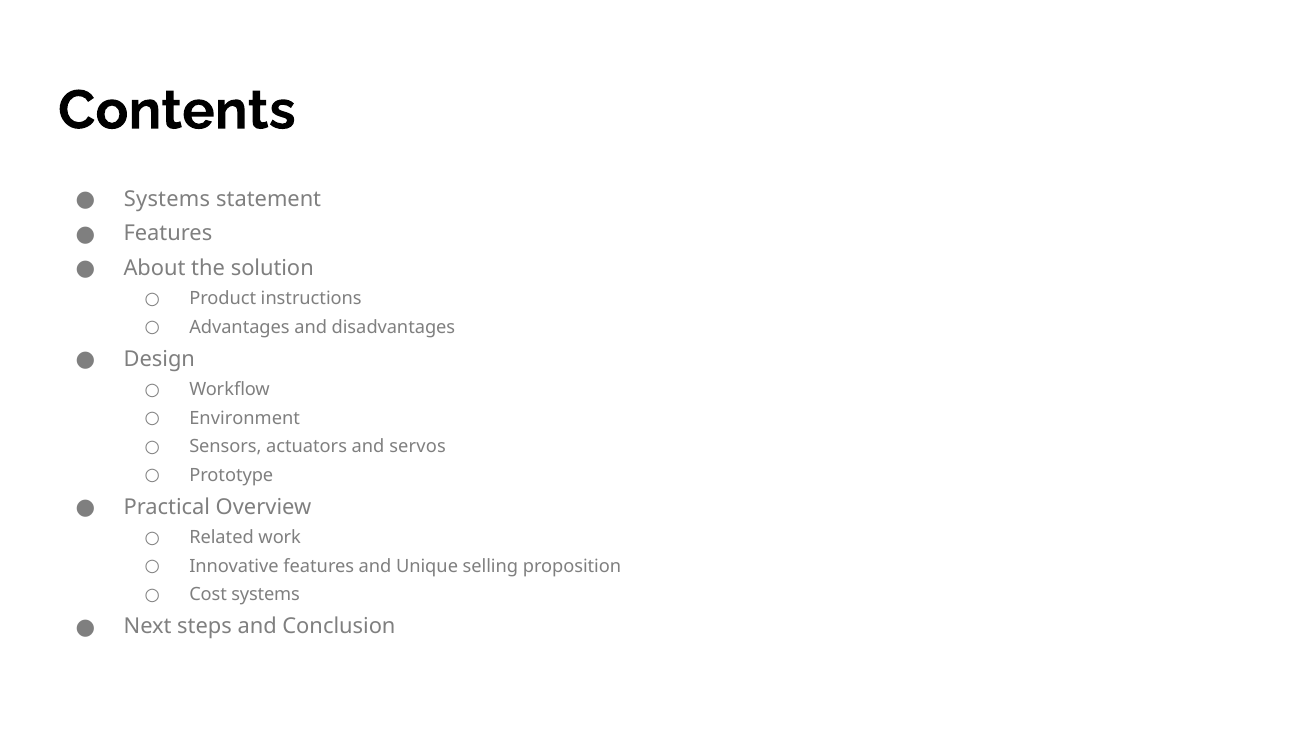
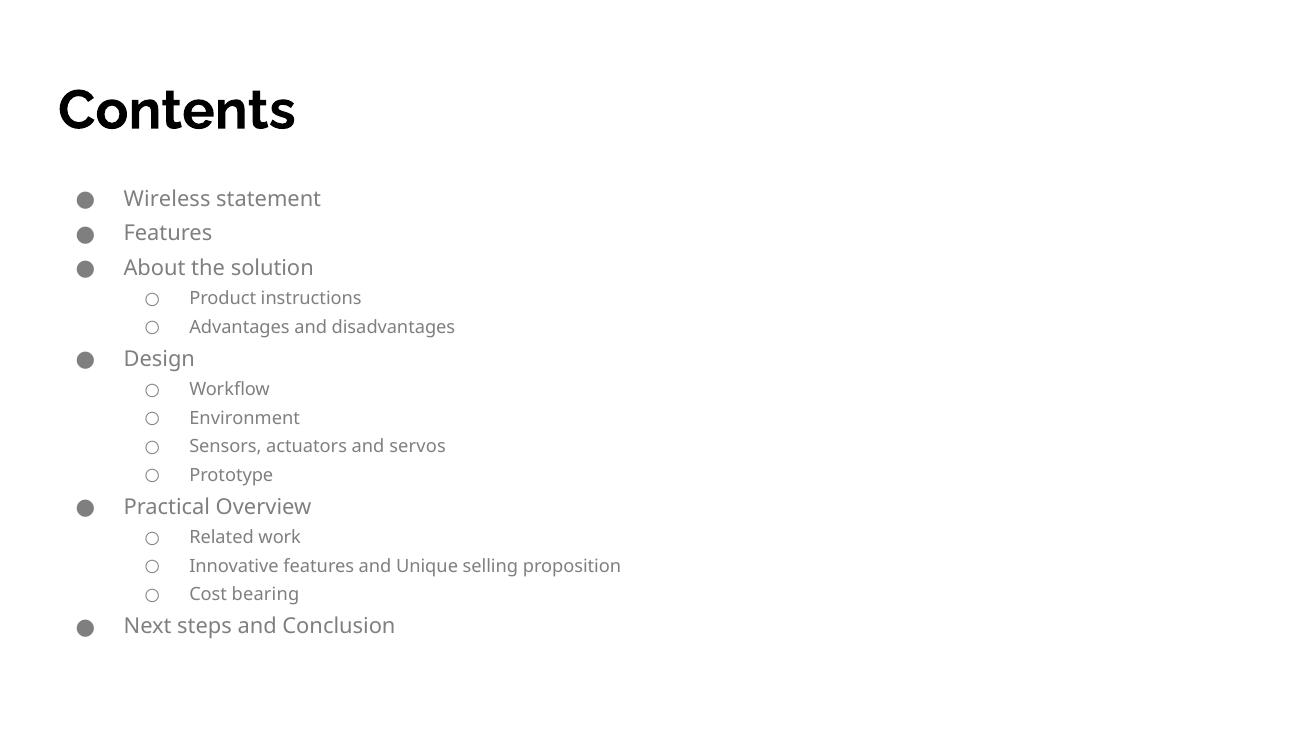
Systems: Systems -> Wireless (167, 199)
Cost systems: systems -> bearing (265, 595)
